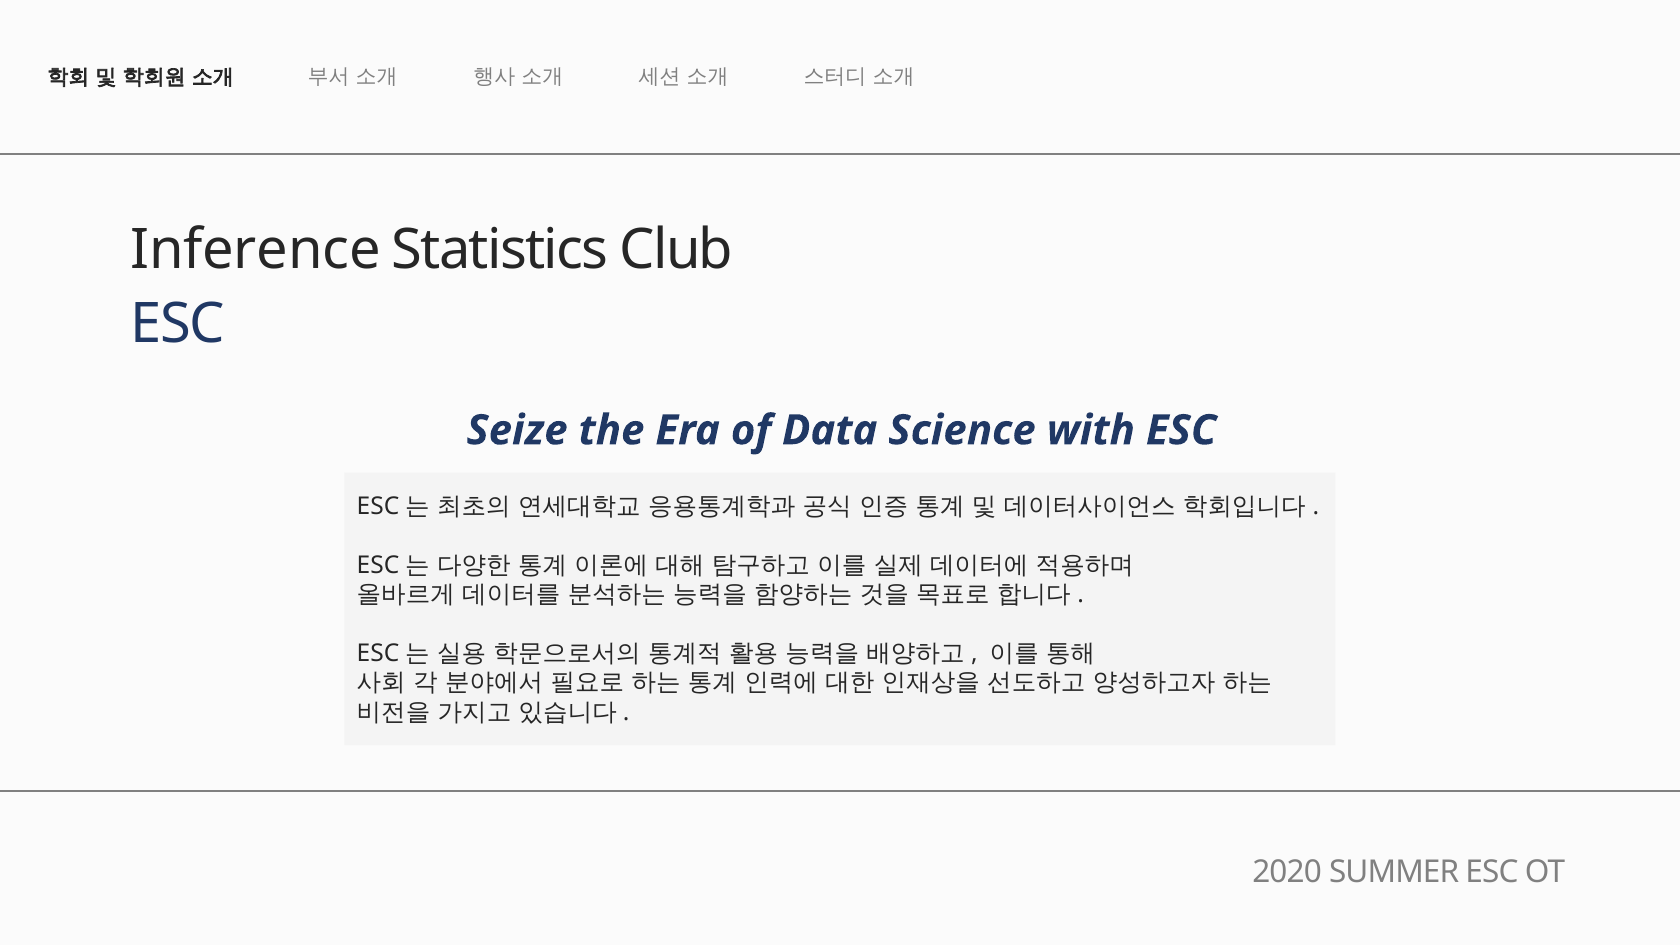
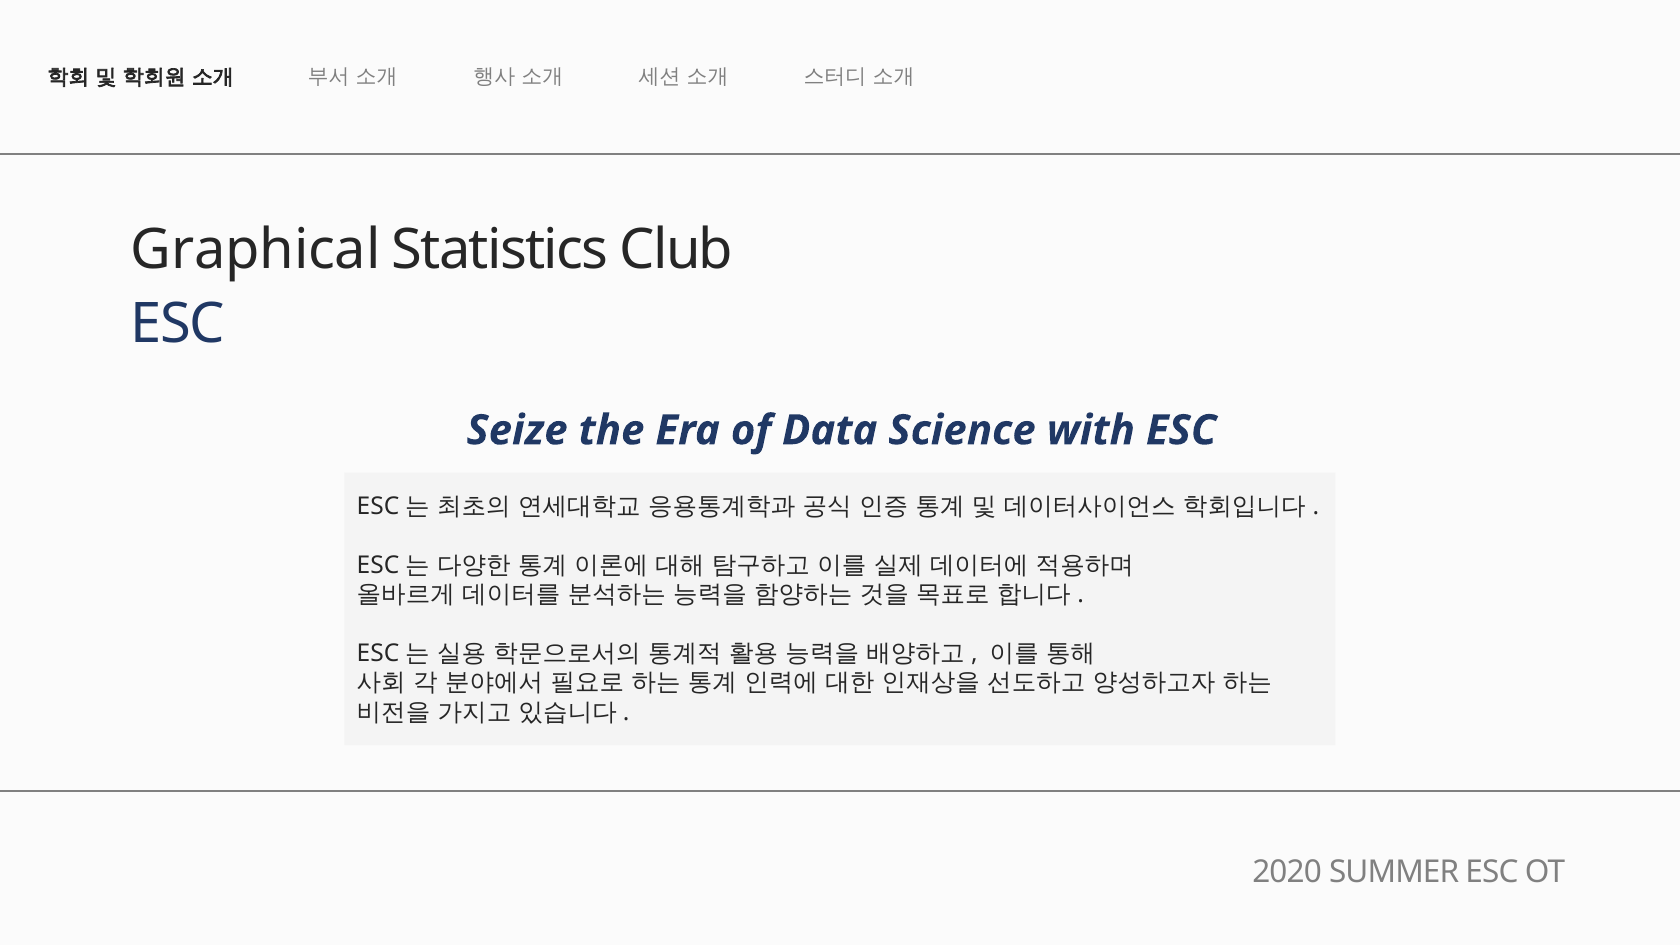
Inference: Inference -> Graphical (256, 250)
